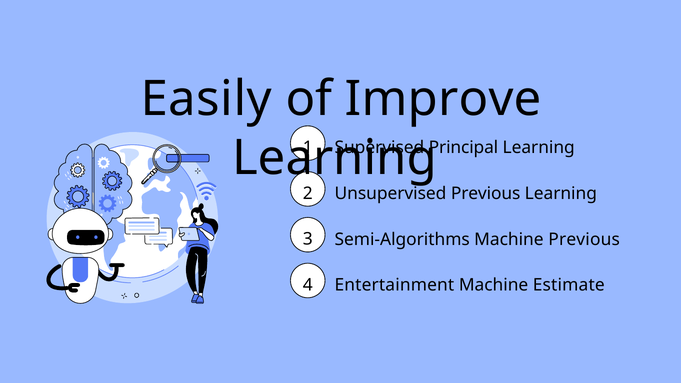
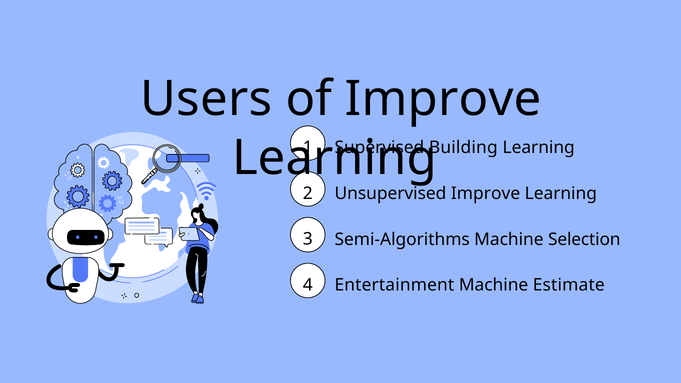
Easily: Easily -> Users (206, 99)
Principal: Principal -> Building (463, 148)
Unsupervised Previous: Previous -> Improve (486, 194)
Machine Previous: Previous -> Selection (584, 239)
